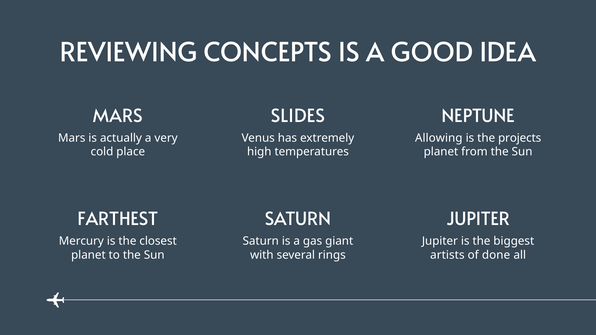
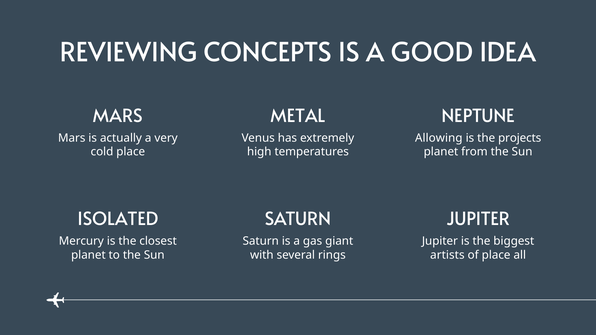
SLIDES: SLIDES -> METAL (298, 116)
FARTHEST: FARTHEST -> ISOLATED (118, 219)
of done: done -> place (496, 255)
